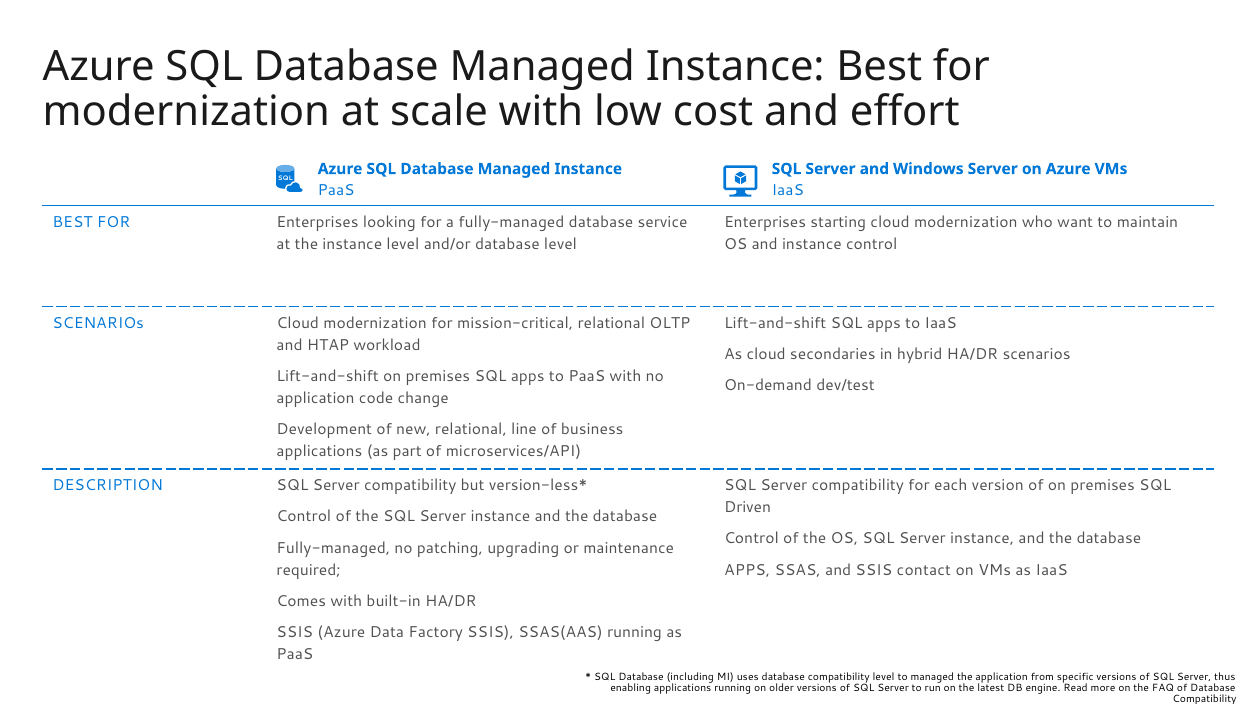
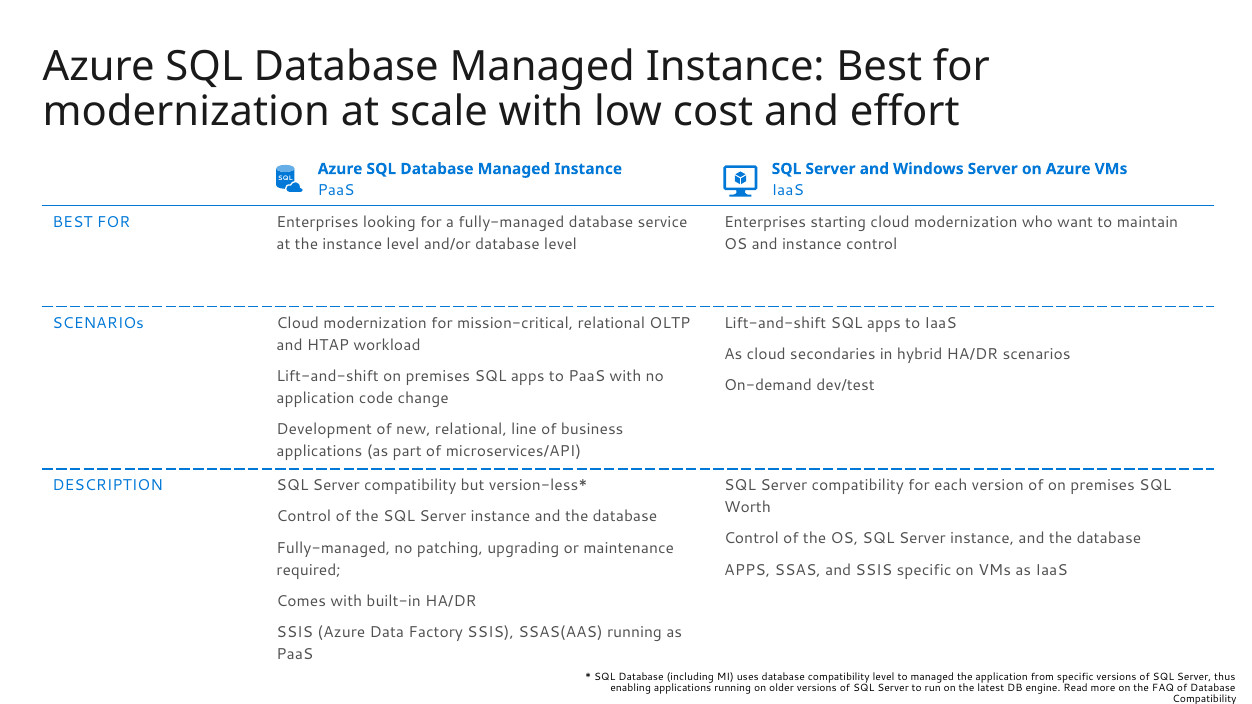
Driven: Driven -> Worth (748, 508)
SSIS contact: contact -> specific (924, 570)
